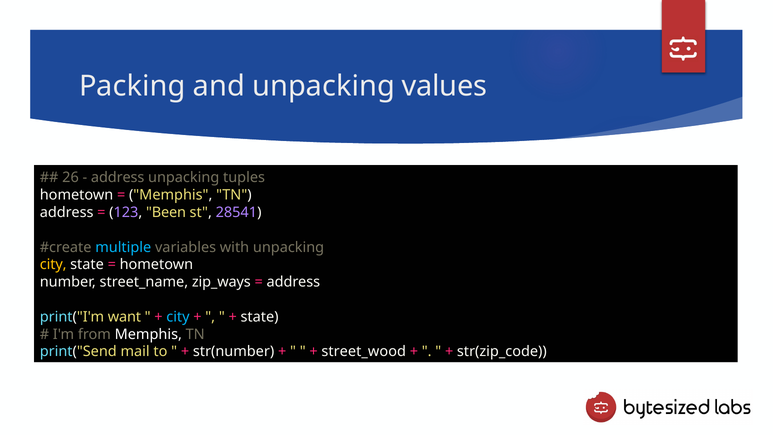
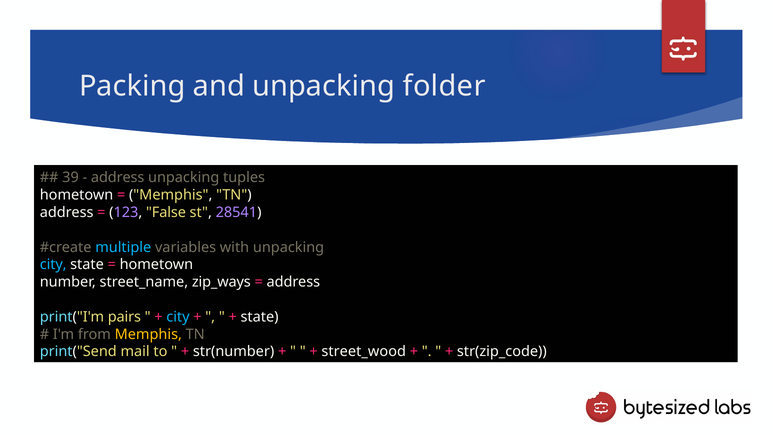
values: values -> folder (444, 86)
26: 26 -> 39 (71, 178)
Been: Been -> False (166, 212)
city colour: yellow -> light blue (53, 265)
want: want -> pairs (124, 317)
Memphis colour: white -> yellow (148, 334)
